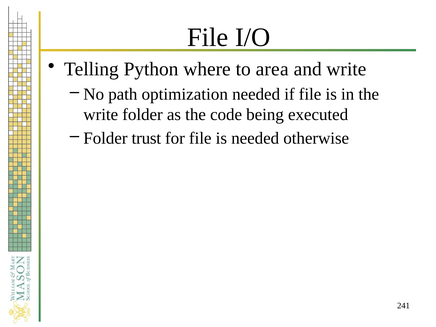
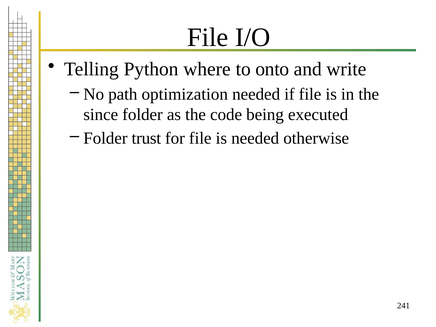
area: area -> onto (272, 69)
write: write -> since (101, 115)
